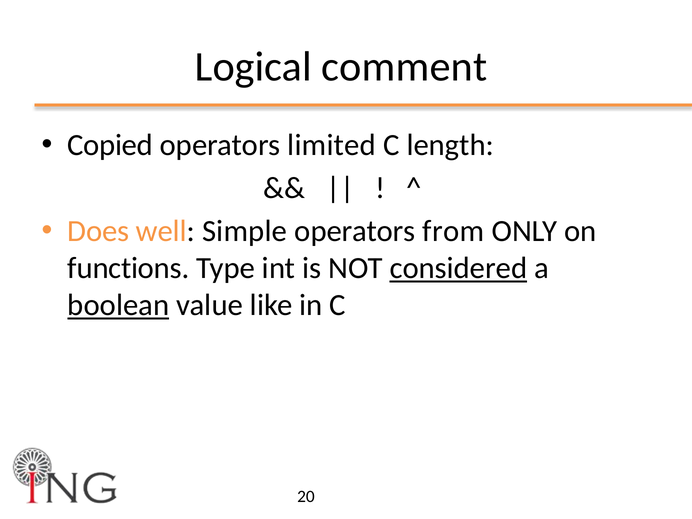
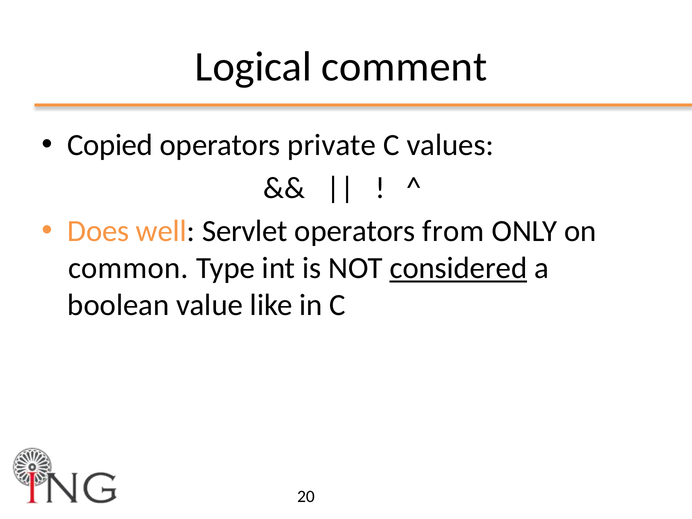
limited: limited -> private (332, 145)
length: length -> values (450, 145)
Simple: Simple -> Servlet (245, 231)
functions: functions -> common (128, 268)
boolean underline: present -> none (118, 305)
